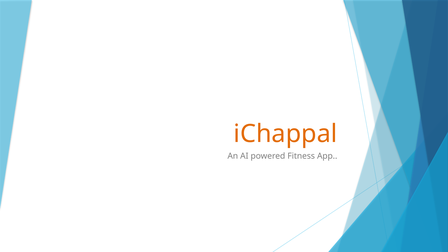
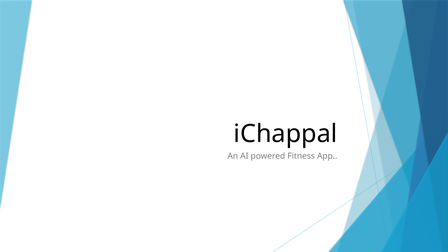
iChappal colour: orange -> black (286, 134)
